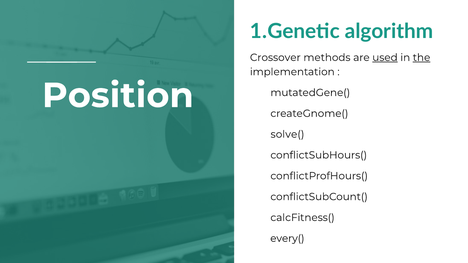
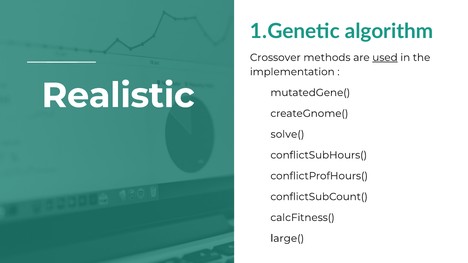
the underline: present -> none (422, 58)
Position: Position -> Realistic (118, 96)
every(: every( -> large( (287, 239)
